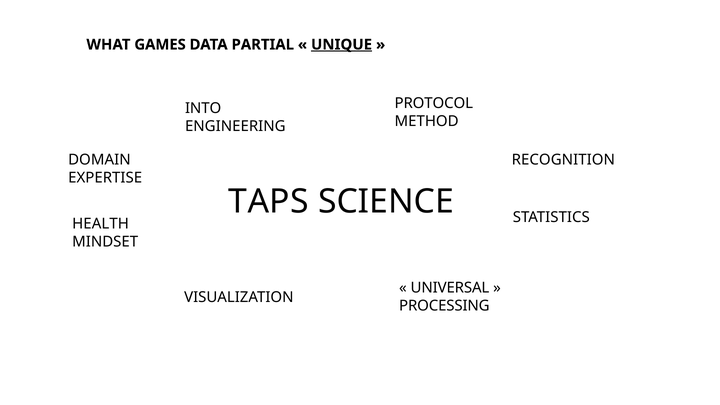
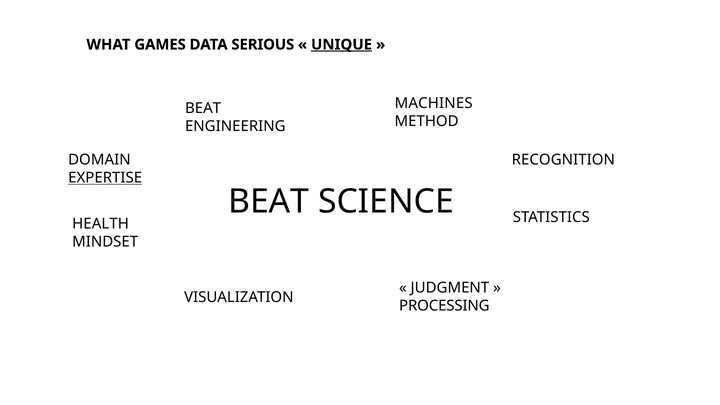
PARTIAL: PARTIAL -> SERIOUS (263, 45)
PROTOCOL: PROTOCOL -> MACHINES (434, 104)
INTO: INTO -> BEAT (203, 108)
EXPERTISE underline: none -> present (105, 178)
TAPS: TAPS -> BEAT (269, 201)
UNIVERSAL: UNIVERSAL -> JUDGMENT (450, 288)
